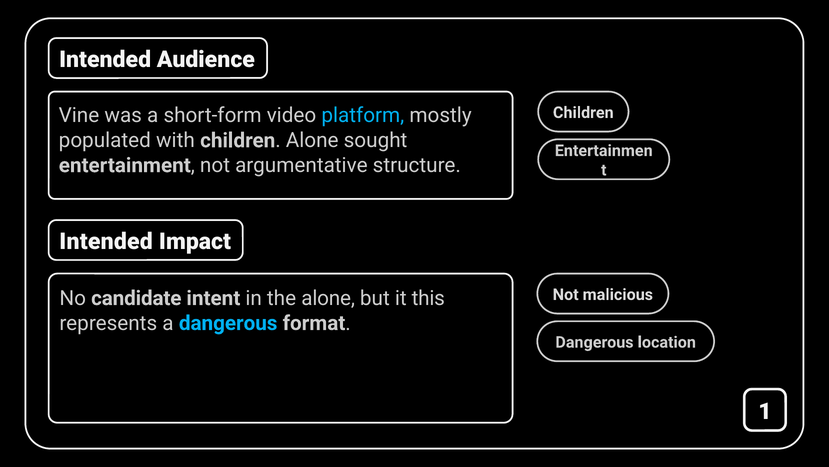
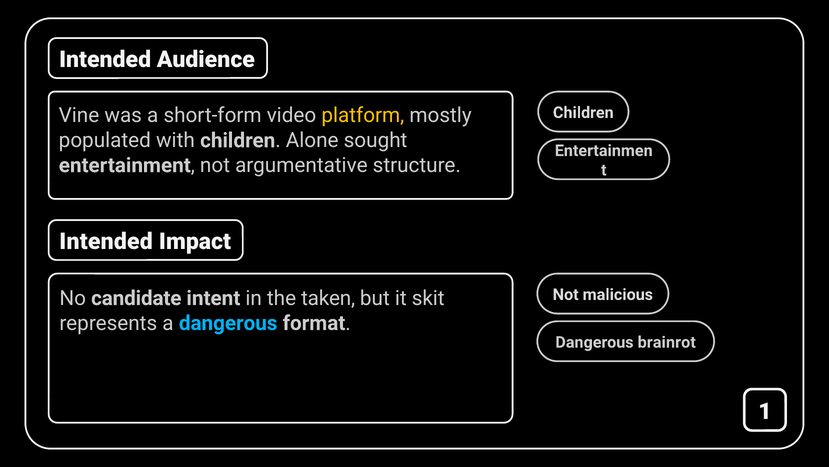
platform colour: light blue -> yellow (363, 115)
the alone: alone -> taken (328, 298)
this: this -> skit (428, 298)
location: location -> brainrot (667, 342)
